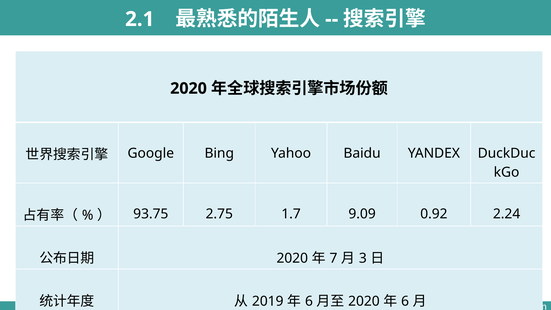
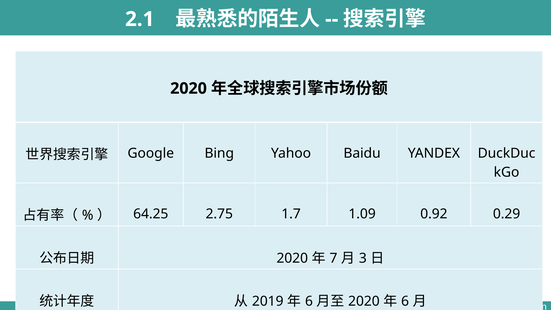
93.75: 93.75 -> 64.25 (151, 214)
9.09: 9.09 -> 1.09 (362, 214)
2.24: 2.24 -> 0.29 (507, 214)
